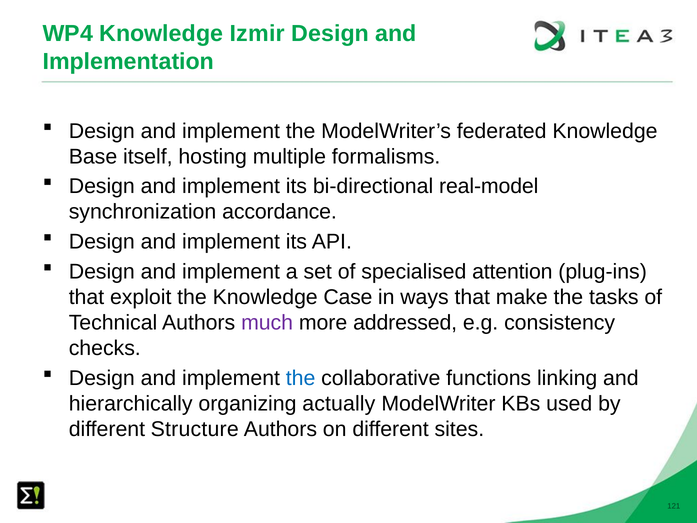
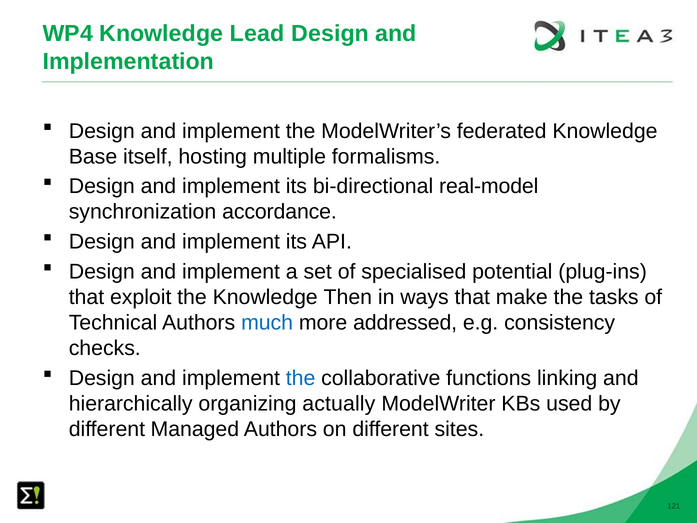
Izmir: Izmir -> Lead (257, 34)
attention: attention -> potential (512, 271)
Case: Case -> Then (348, 297)
much colour: purple -> blue (267, 323)
Structure: Structure -> Managed (195, 429)
